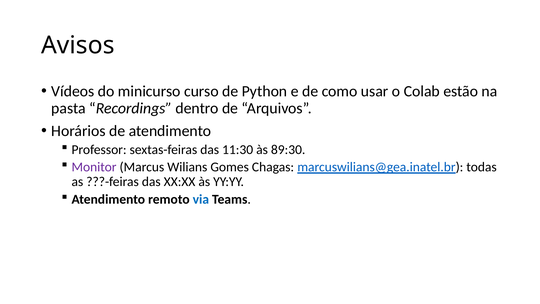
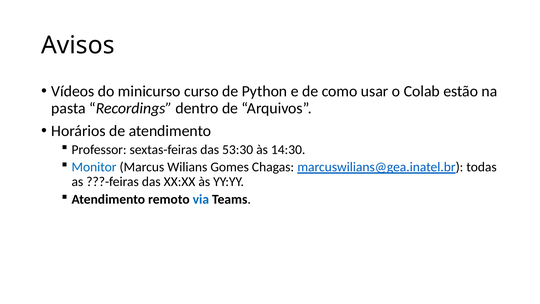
11:30: 11:30 -> 53:30 (238, 149)
89:30: 89:30 -> 14:30 (288, 149)
Monitor colour: purple -> blue (94, 167)
